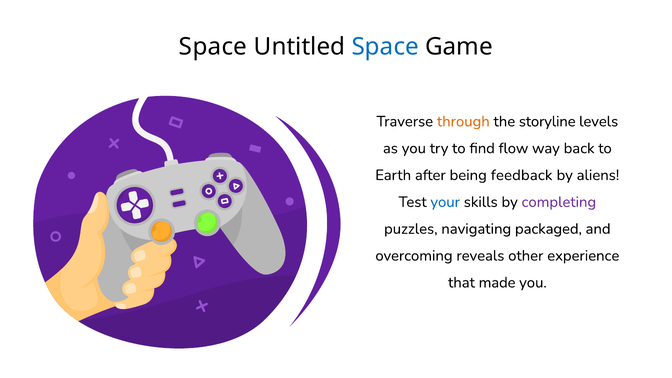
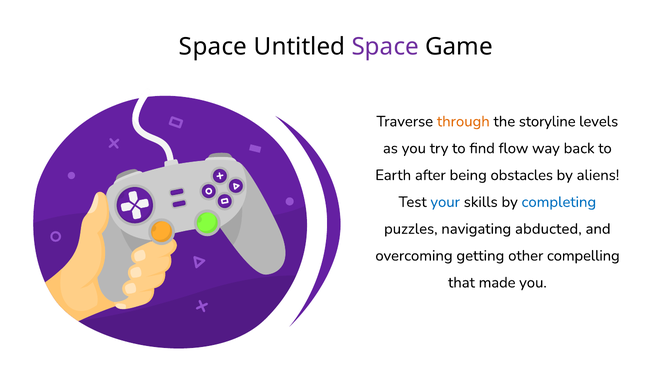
Space colour: blue -> purple (385, 47)
feedback: feedback -> obstacles (522, 175)
completing colour: purple -> blue (559, 202)
packaged: packaged -> abducted (548, 229)
reveals: reveals -> getting (480, 256)
experience: experience -> compelling (583, 256)
